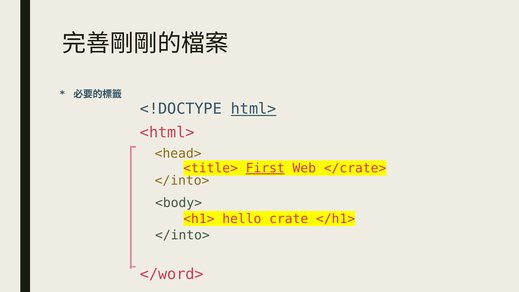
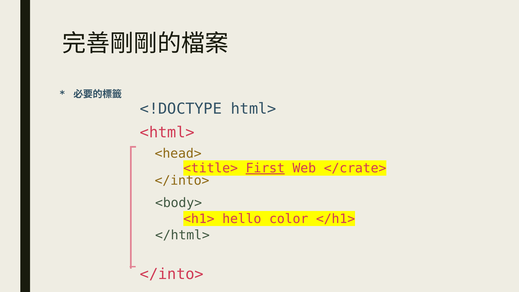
html> underline: present -> none (254, 109)
crate: crate -> color (289, 219)
</into>: </into> -> </html> (182, 235)
</word>: </word> -> </into> (172, 274)
